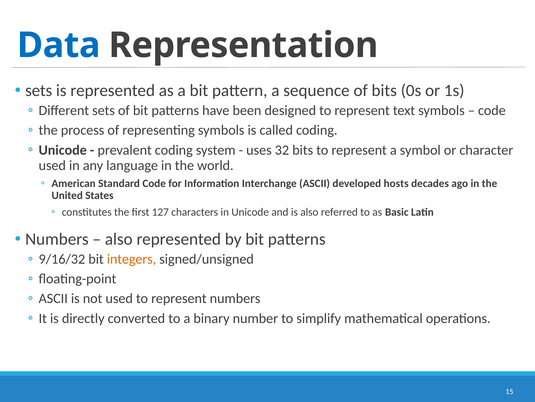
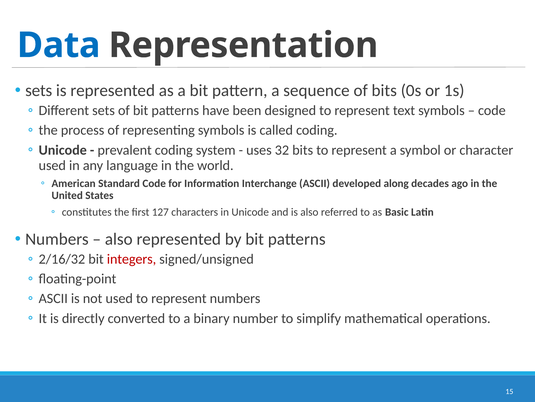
hosts: hosts -> along (396, 183)
9/16/32: 9/16/32 -> 2/16/32 (62, 259)
integers colour: orange -> red (132, 259)
